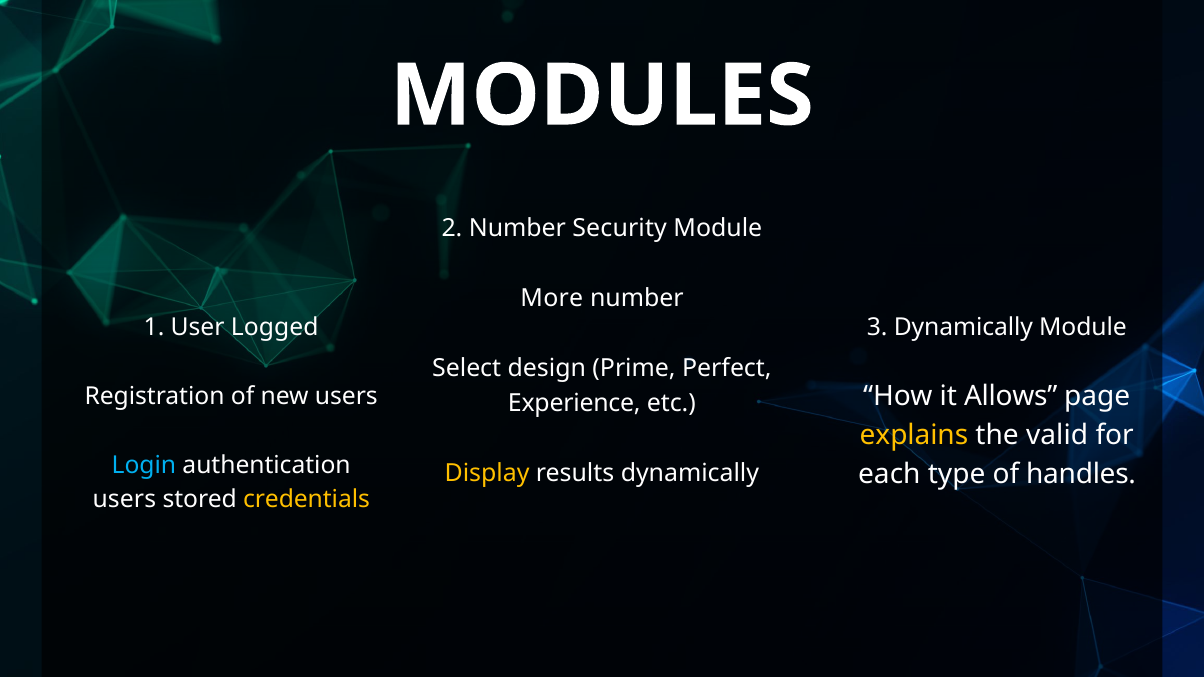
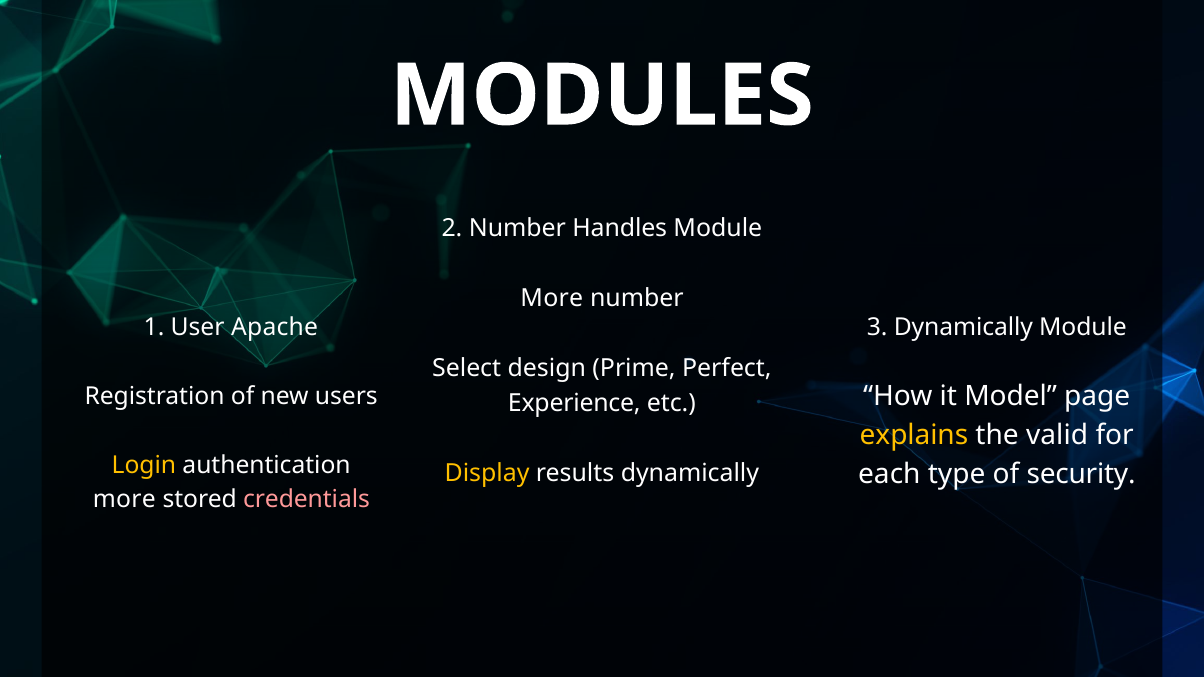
Security: Security -> Handles (620, 229)
Logged: Logged -> Apache (275, 328)
Allows: Allows -> Model (1011, 396)
Login colour: light blue -> yellow (144, 465)
handles: handles -> security (1081, 475)
users: users -> more (124, 500)
credentials colour: yellow -> pink (306, 500)
